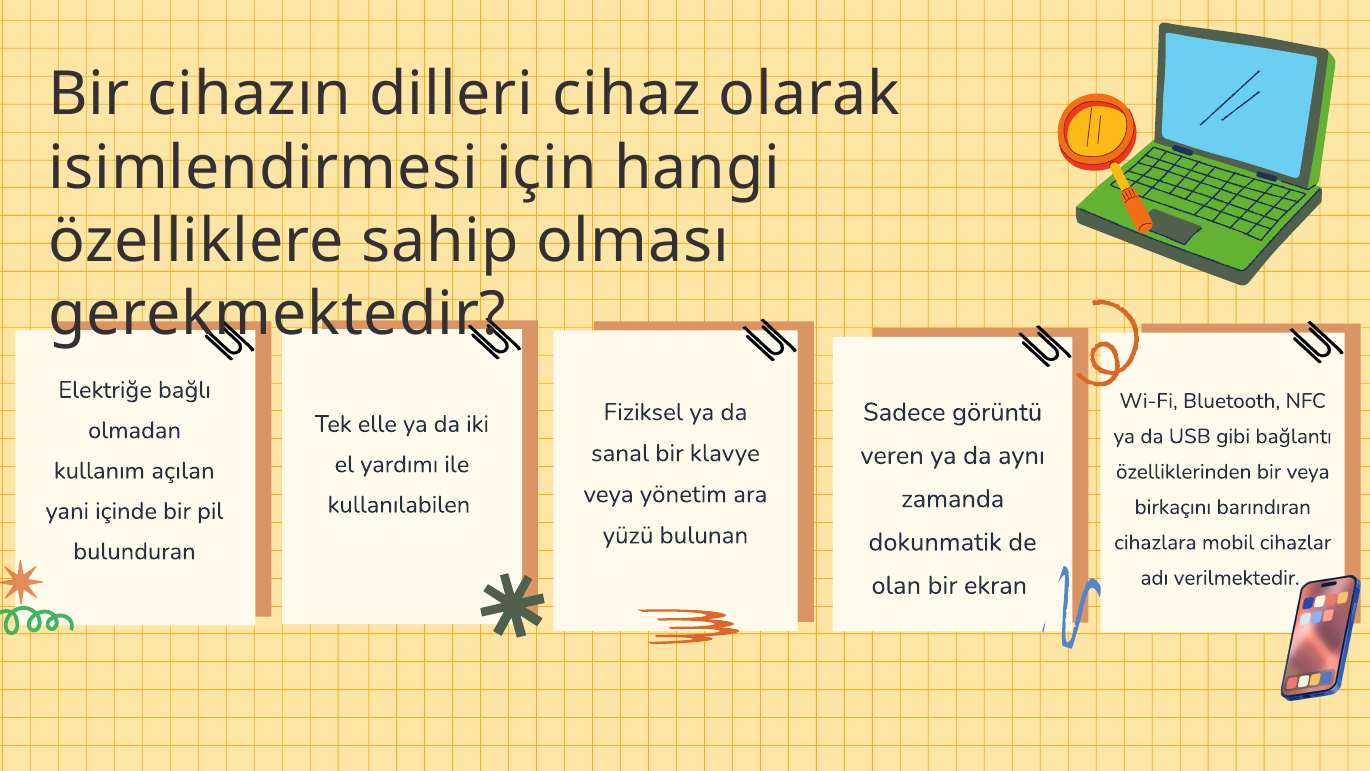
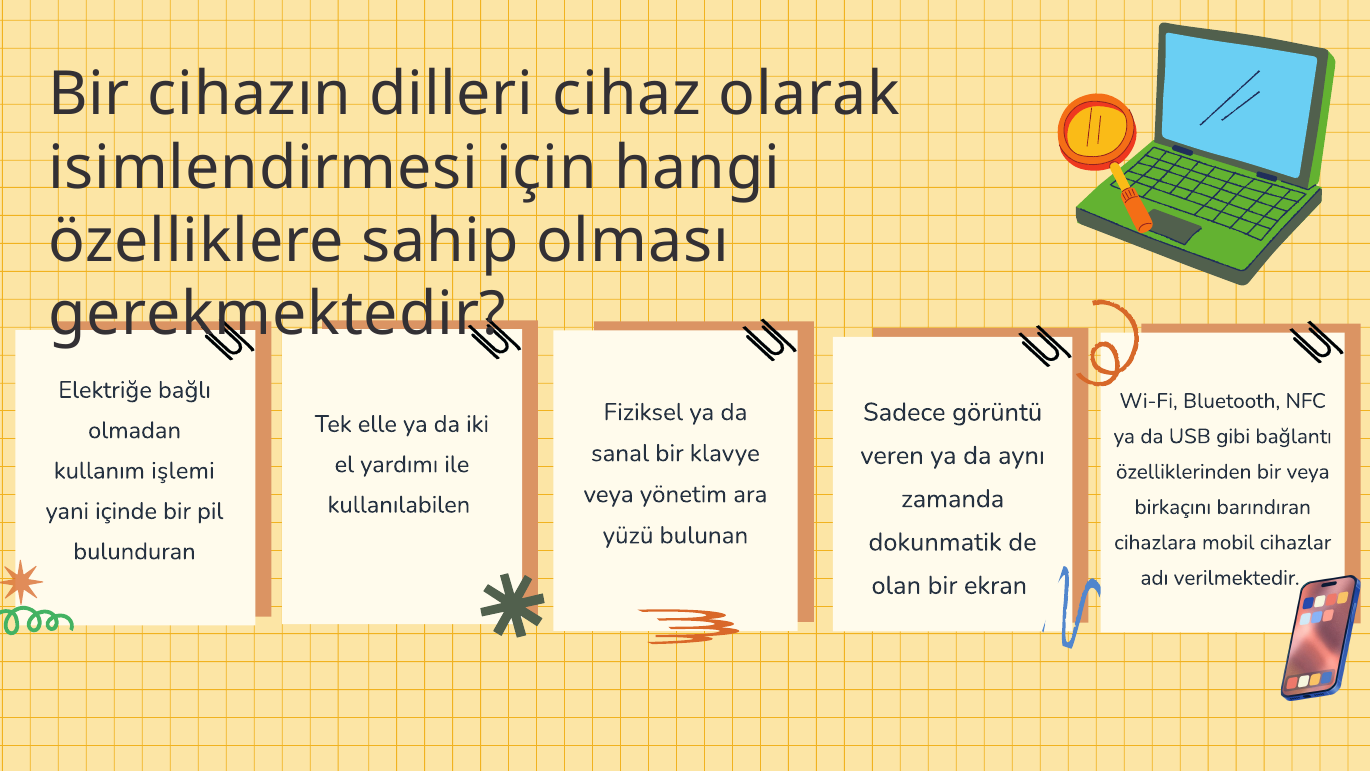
açılan: açılan -> işlemi (183, 470)
